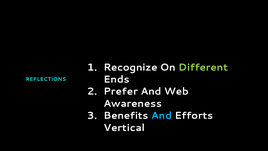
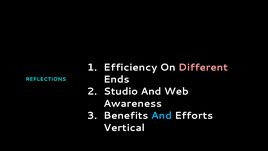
Recognize: Recognize -> Efficiency (130, 67)
Different colour: light green -> pink (203, 67)
Prefer: Prefer -> Studio (121, 91)
